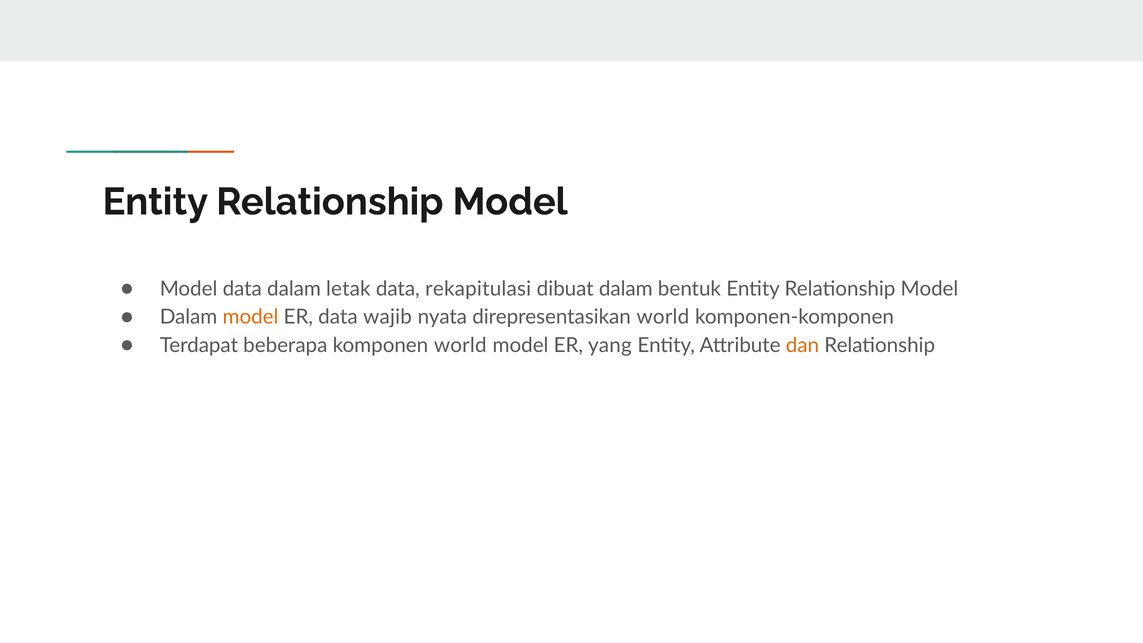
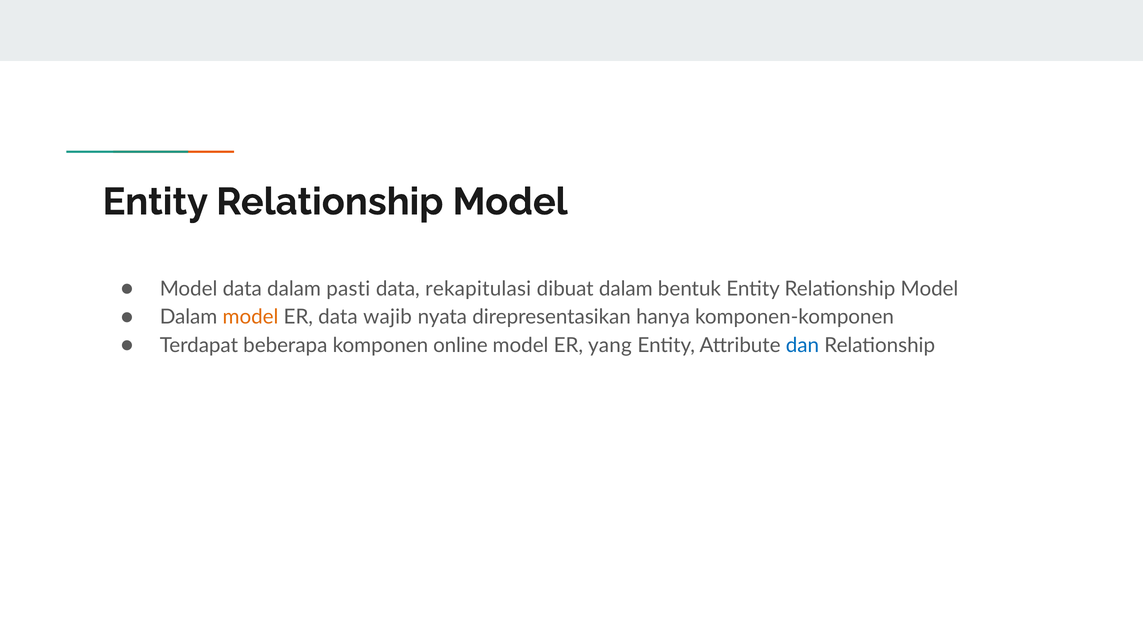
letak: letak -> pasti (348, 289)
direpresentasikan world: world -> hanya (663, 317)
komponen world: world -> online (460, 345)
dan colour: orange -> blue (802, 345)
